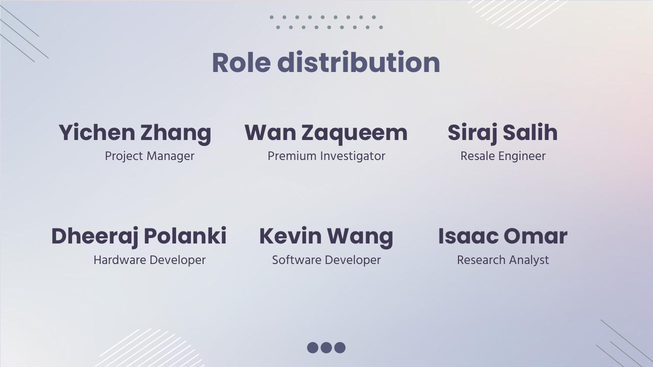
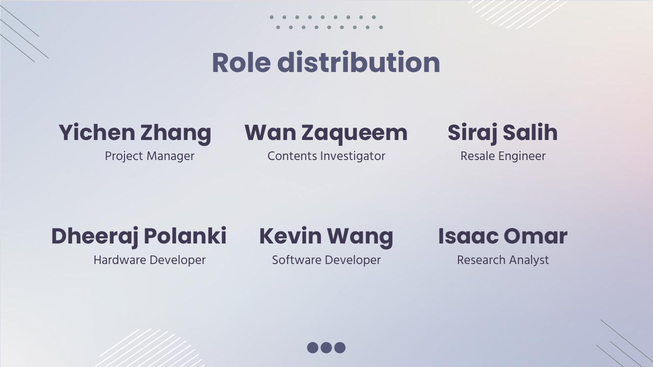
Premium: Premium -> Contents (292, 156)
